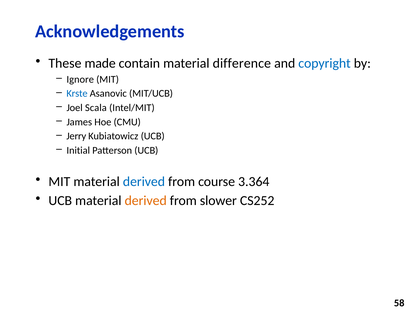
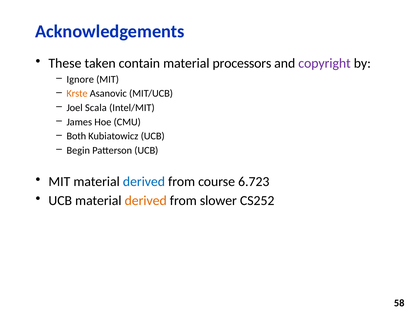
made: made -> taken (100, 63)
difference: difference -> processors (242, 63)
copyright colour: blue -> purple (325, 63)
Krste colour: blue -> orange (77, 94)
Jerry: Jerry -> Both (76, 136)
Initial: Initial -> Begin (78, 150)
3.364: 3.364 -> 6.723 (254, 182)
